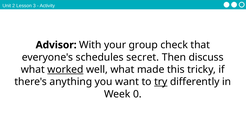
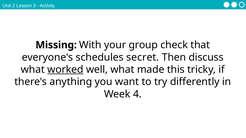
Advisor: Advisor -> Missing (56, 45)
try underline: present -> none (161, 82)
0: 0 -> 4 (137, 94)
